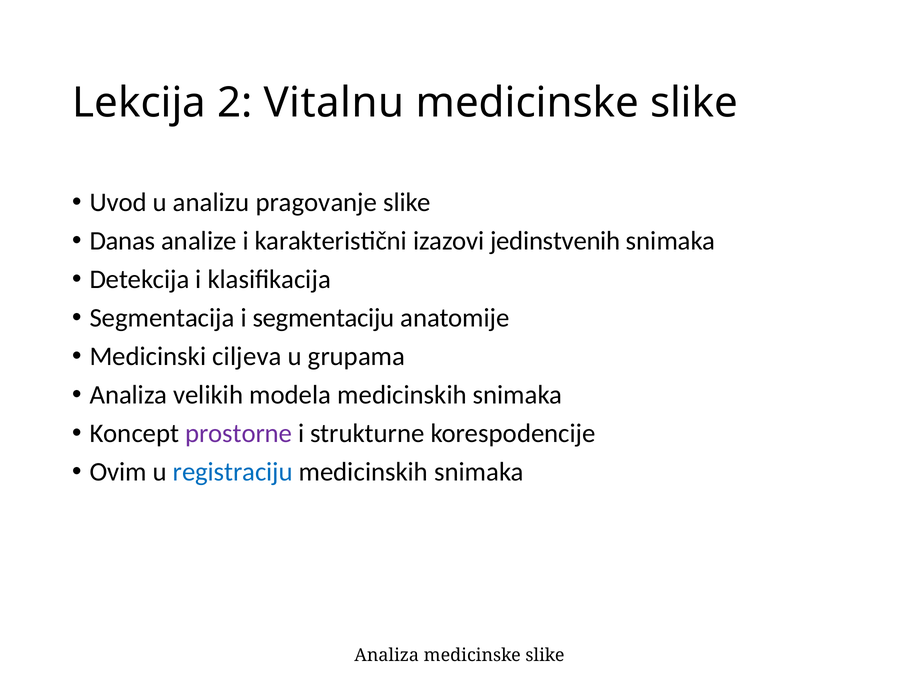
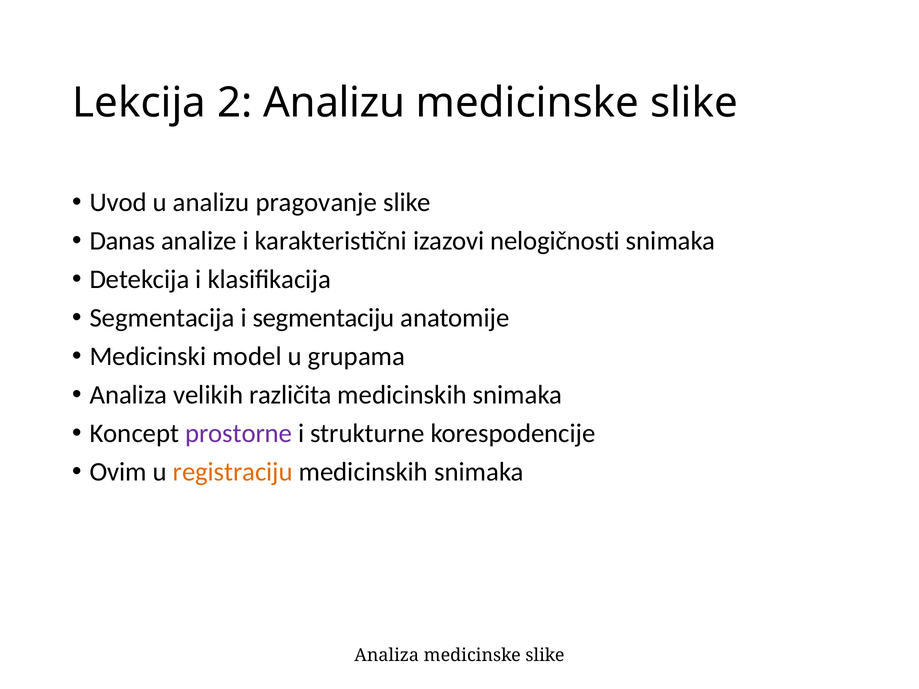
2 Vitalnu: Vitalnu -> Analizu (334, 103)
jedinstvenih: jedinstvenih -> nelogičnosti (555, 241)
ciljeva: ciljeva -> model (247, 357)
modela: modela -> različita (290, 395)
registraciju colour: blue -> orange (233, 472)
